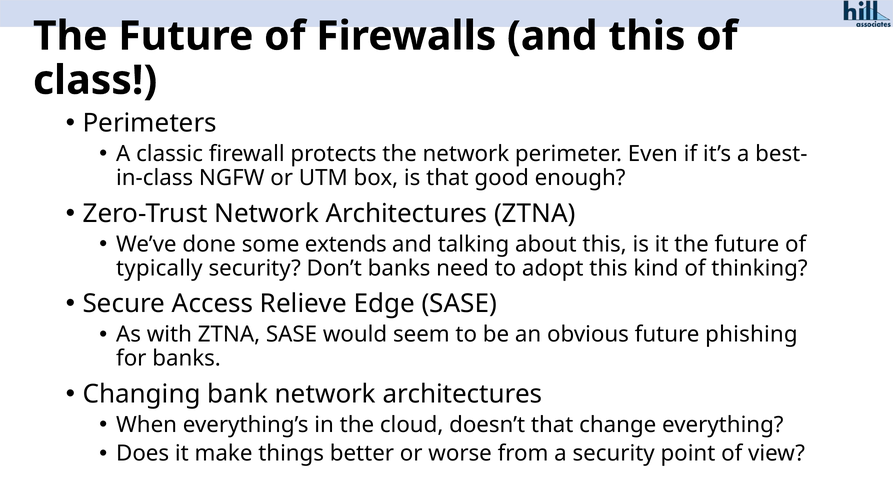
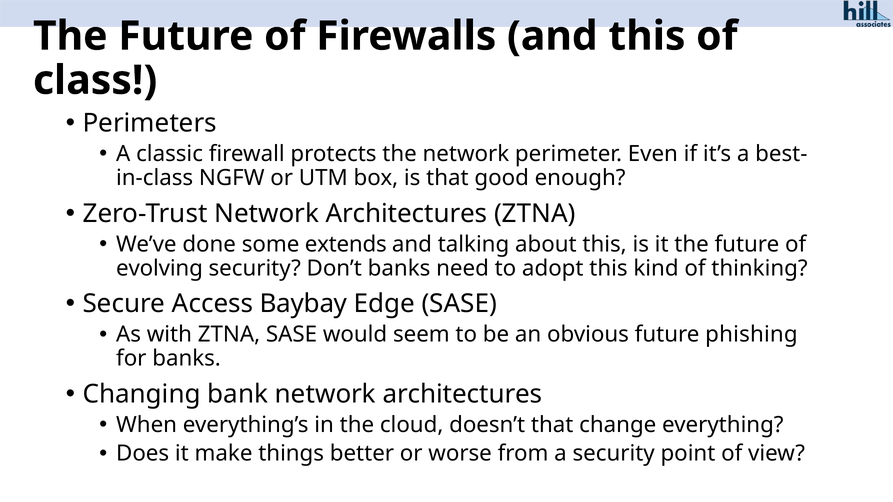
typically: typically -> evolving (159, 268)
Relieve: Relieve -> Baybay (304, 304)
